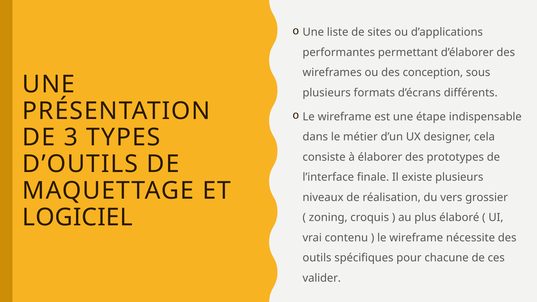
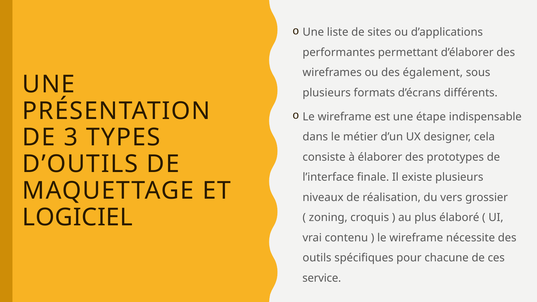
conception: conception -> également (433, 73)
valider: valider -> service (322, 278)
